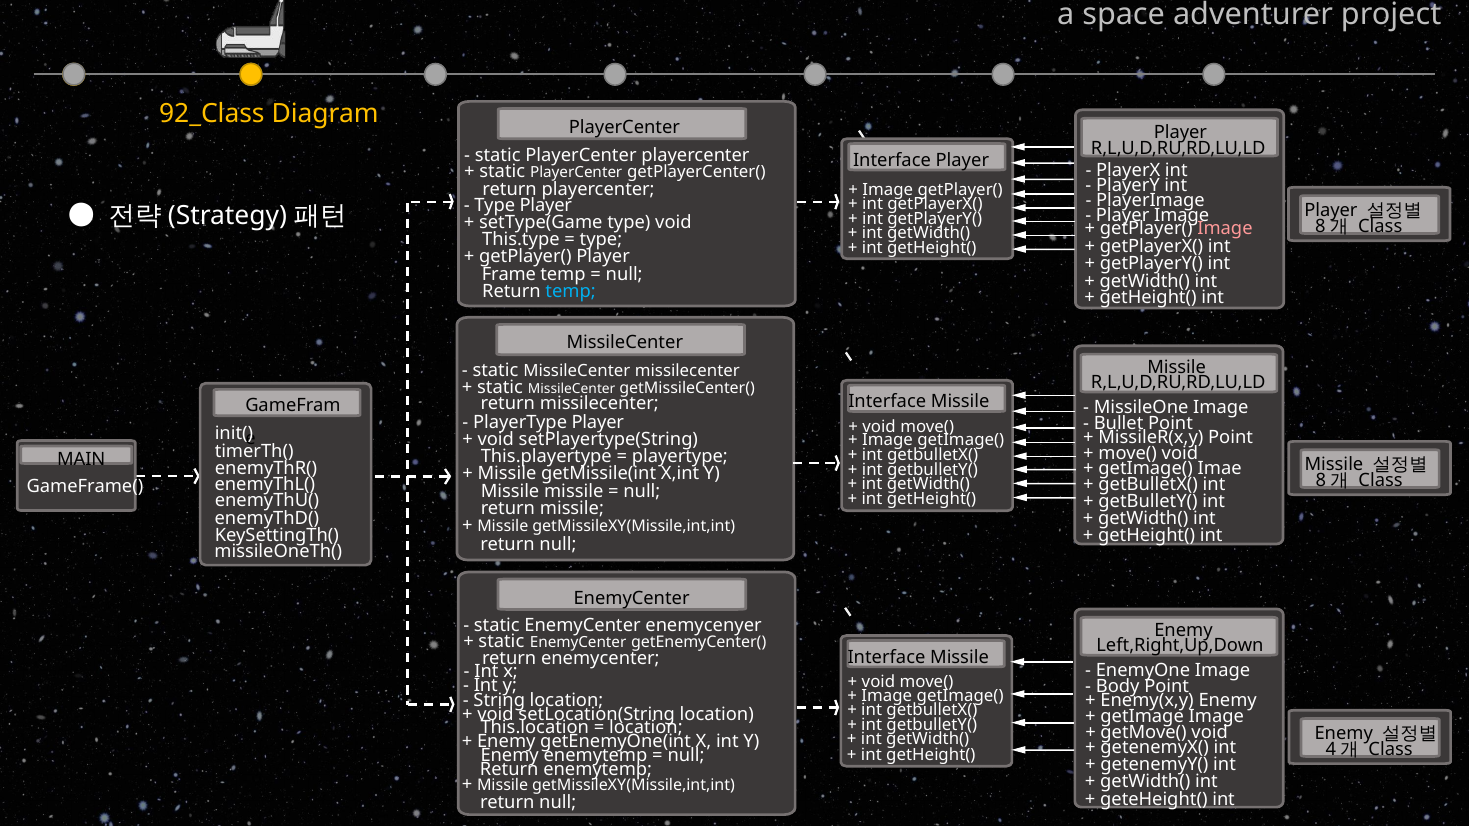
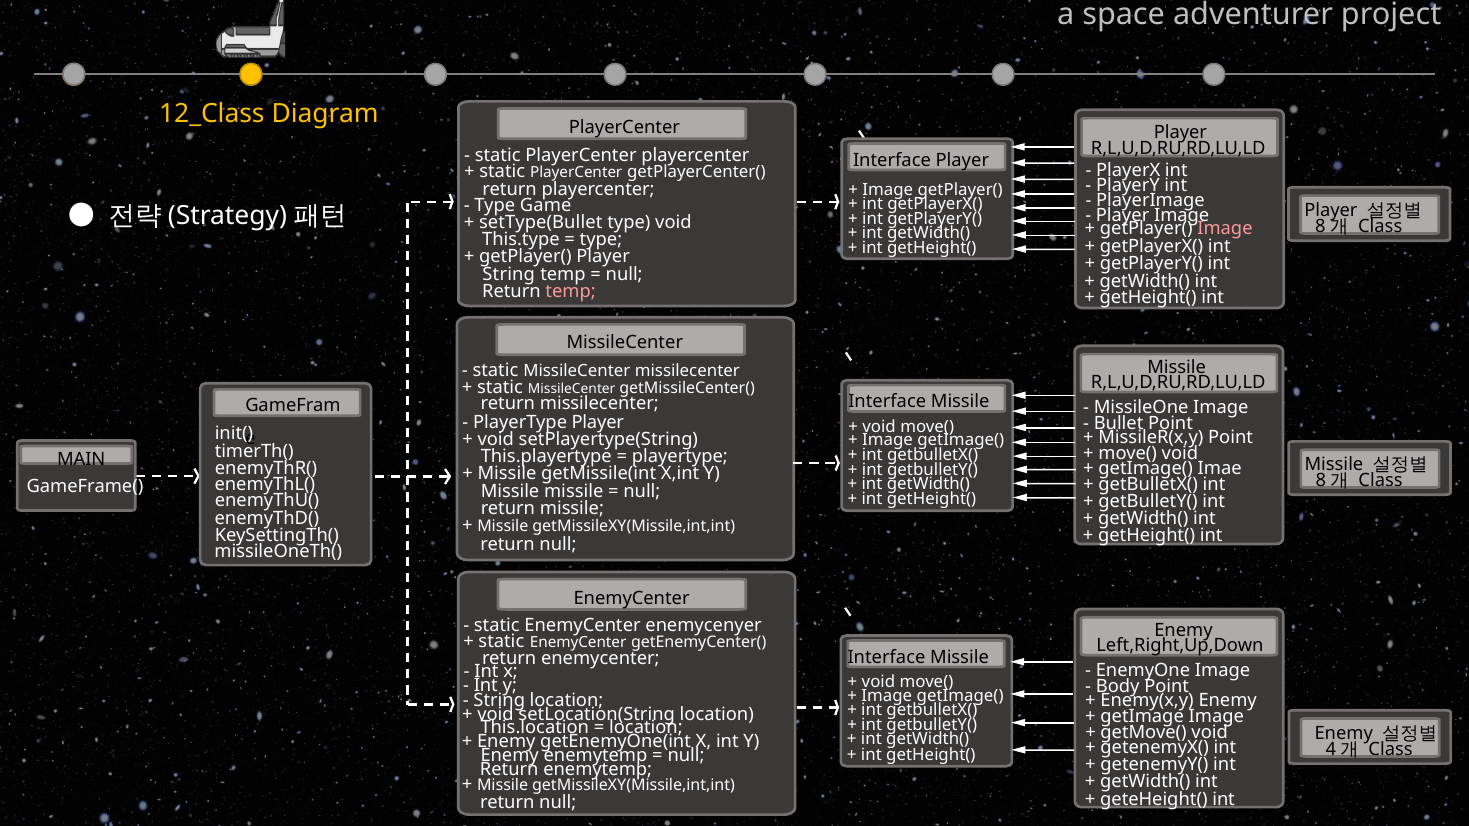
92_Class: 92_Class -> 12_Class (212, 114)
Type Player: Player -> Game (546, 205)
setType(Game: setType(Game -> setType(Bullet (541, 223)
Frame: Frame -> String (509, 275)
temp colour: light blue -> pink (571, 292)
